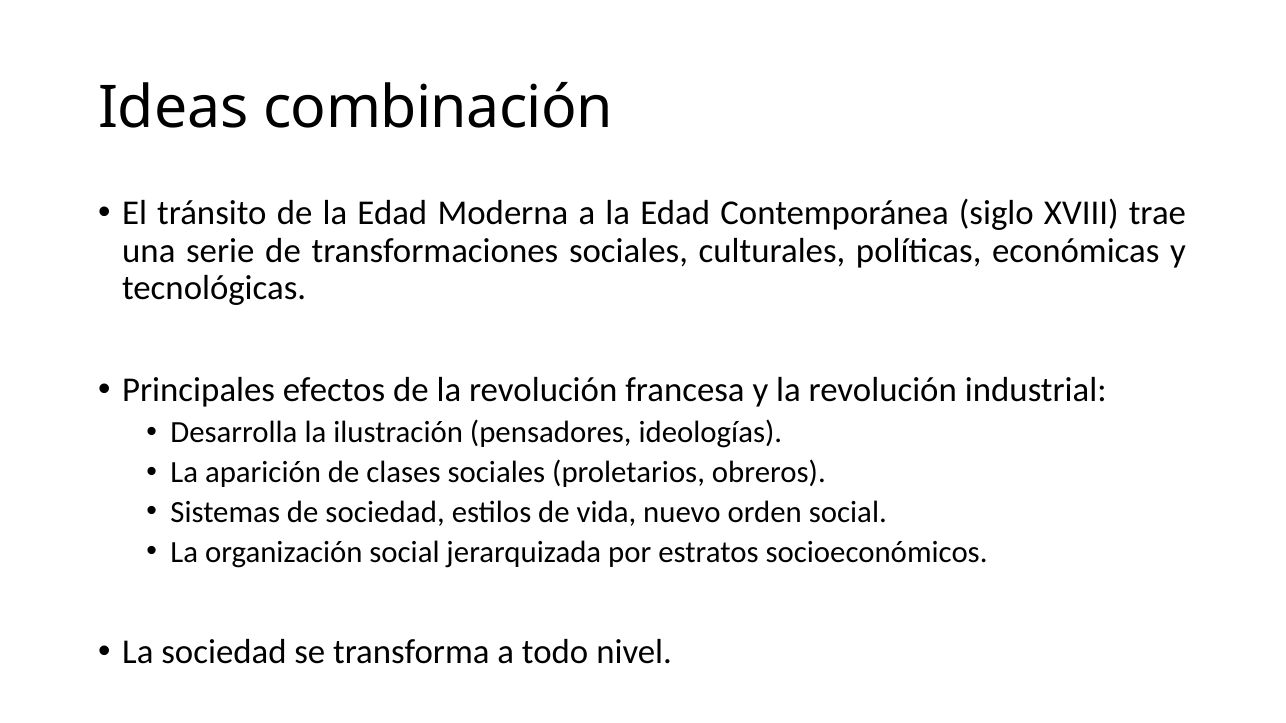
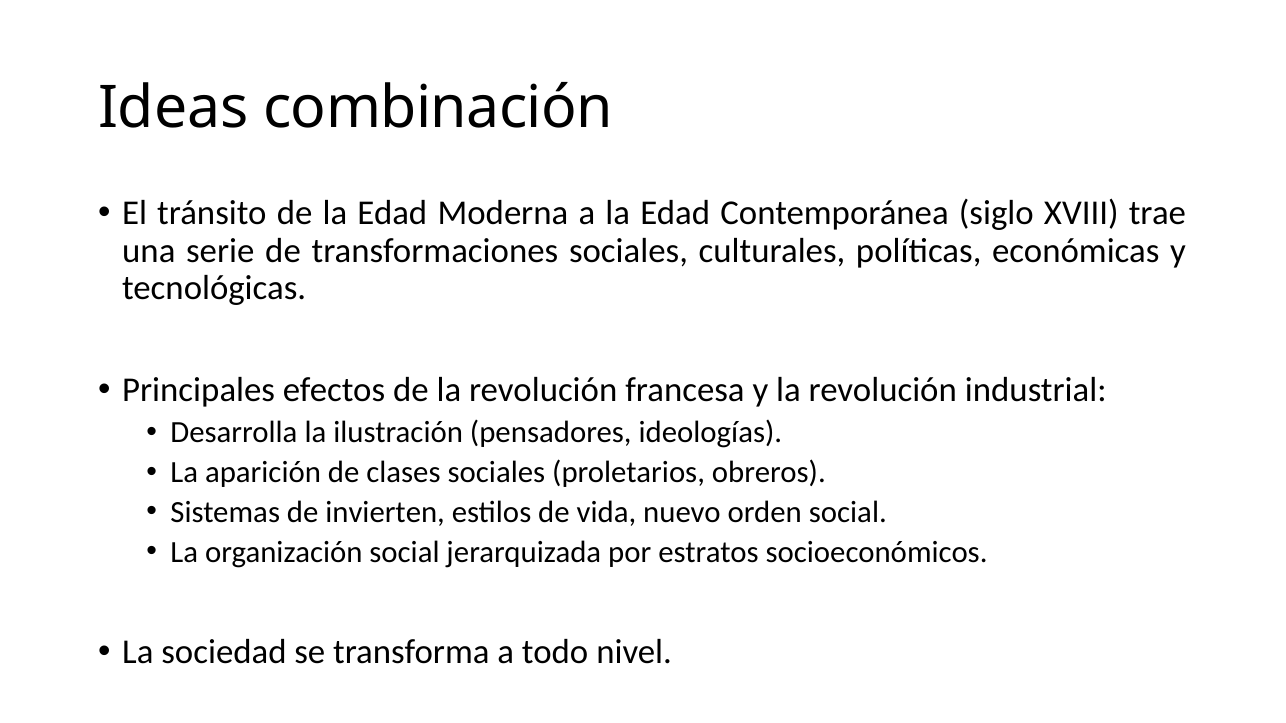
de sociedad: sociedad -> invierten (385, 512)
